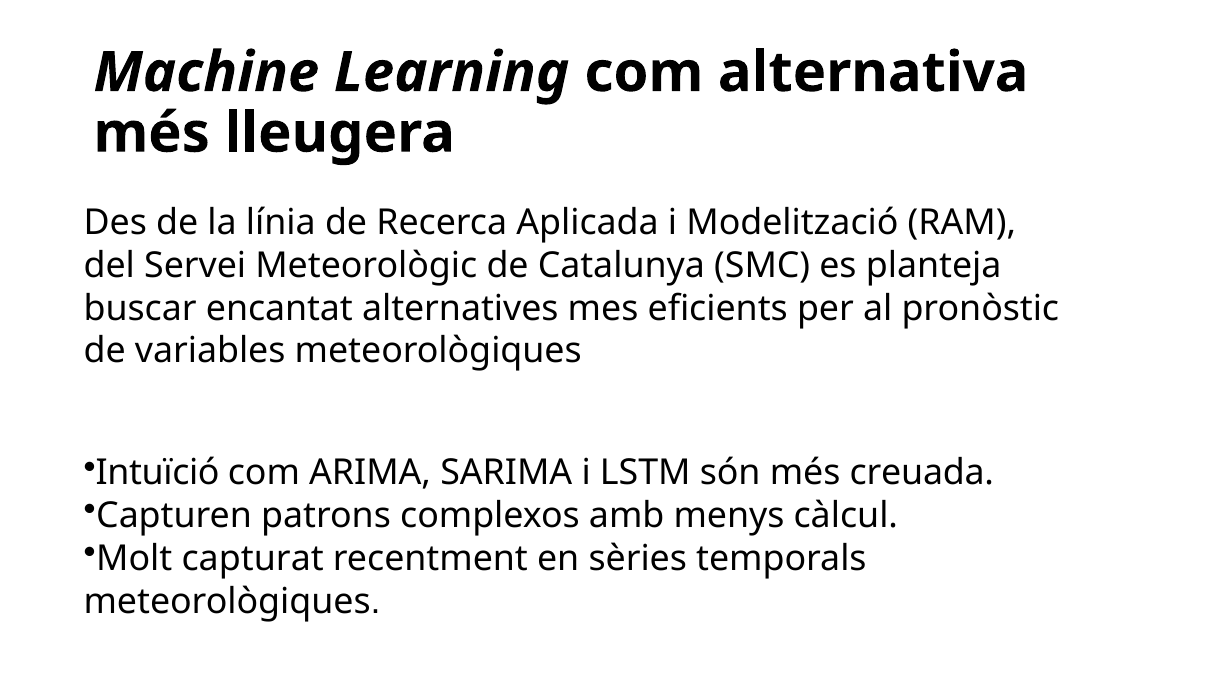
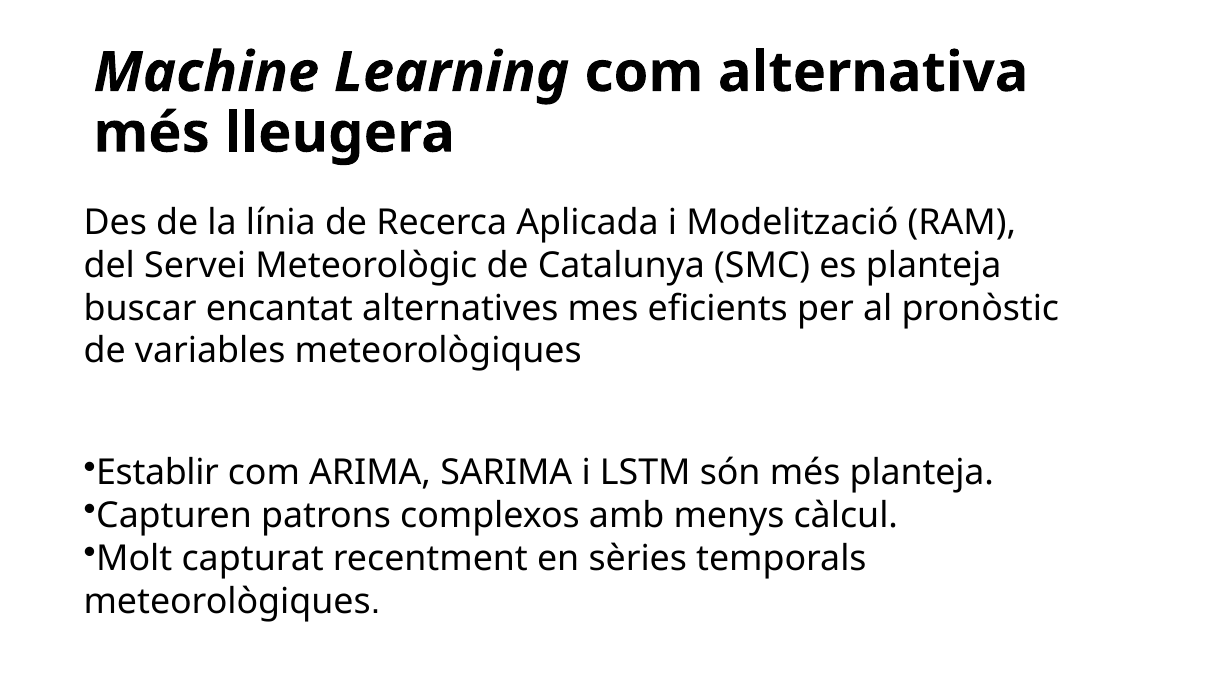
Intuïció: Intuïció -> Establir (158, 474)
més creuada: creuada -> planteja (922, 474)
